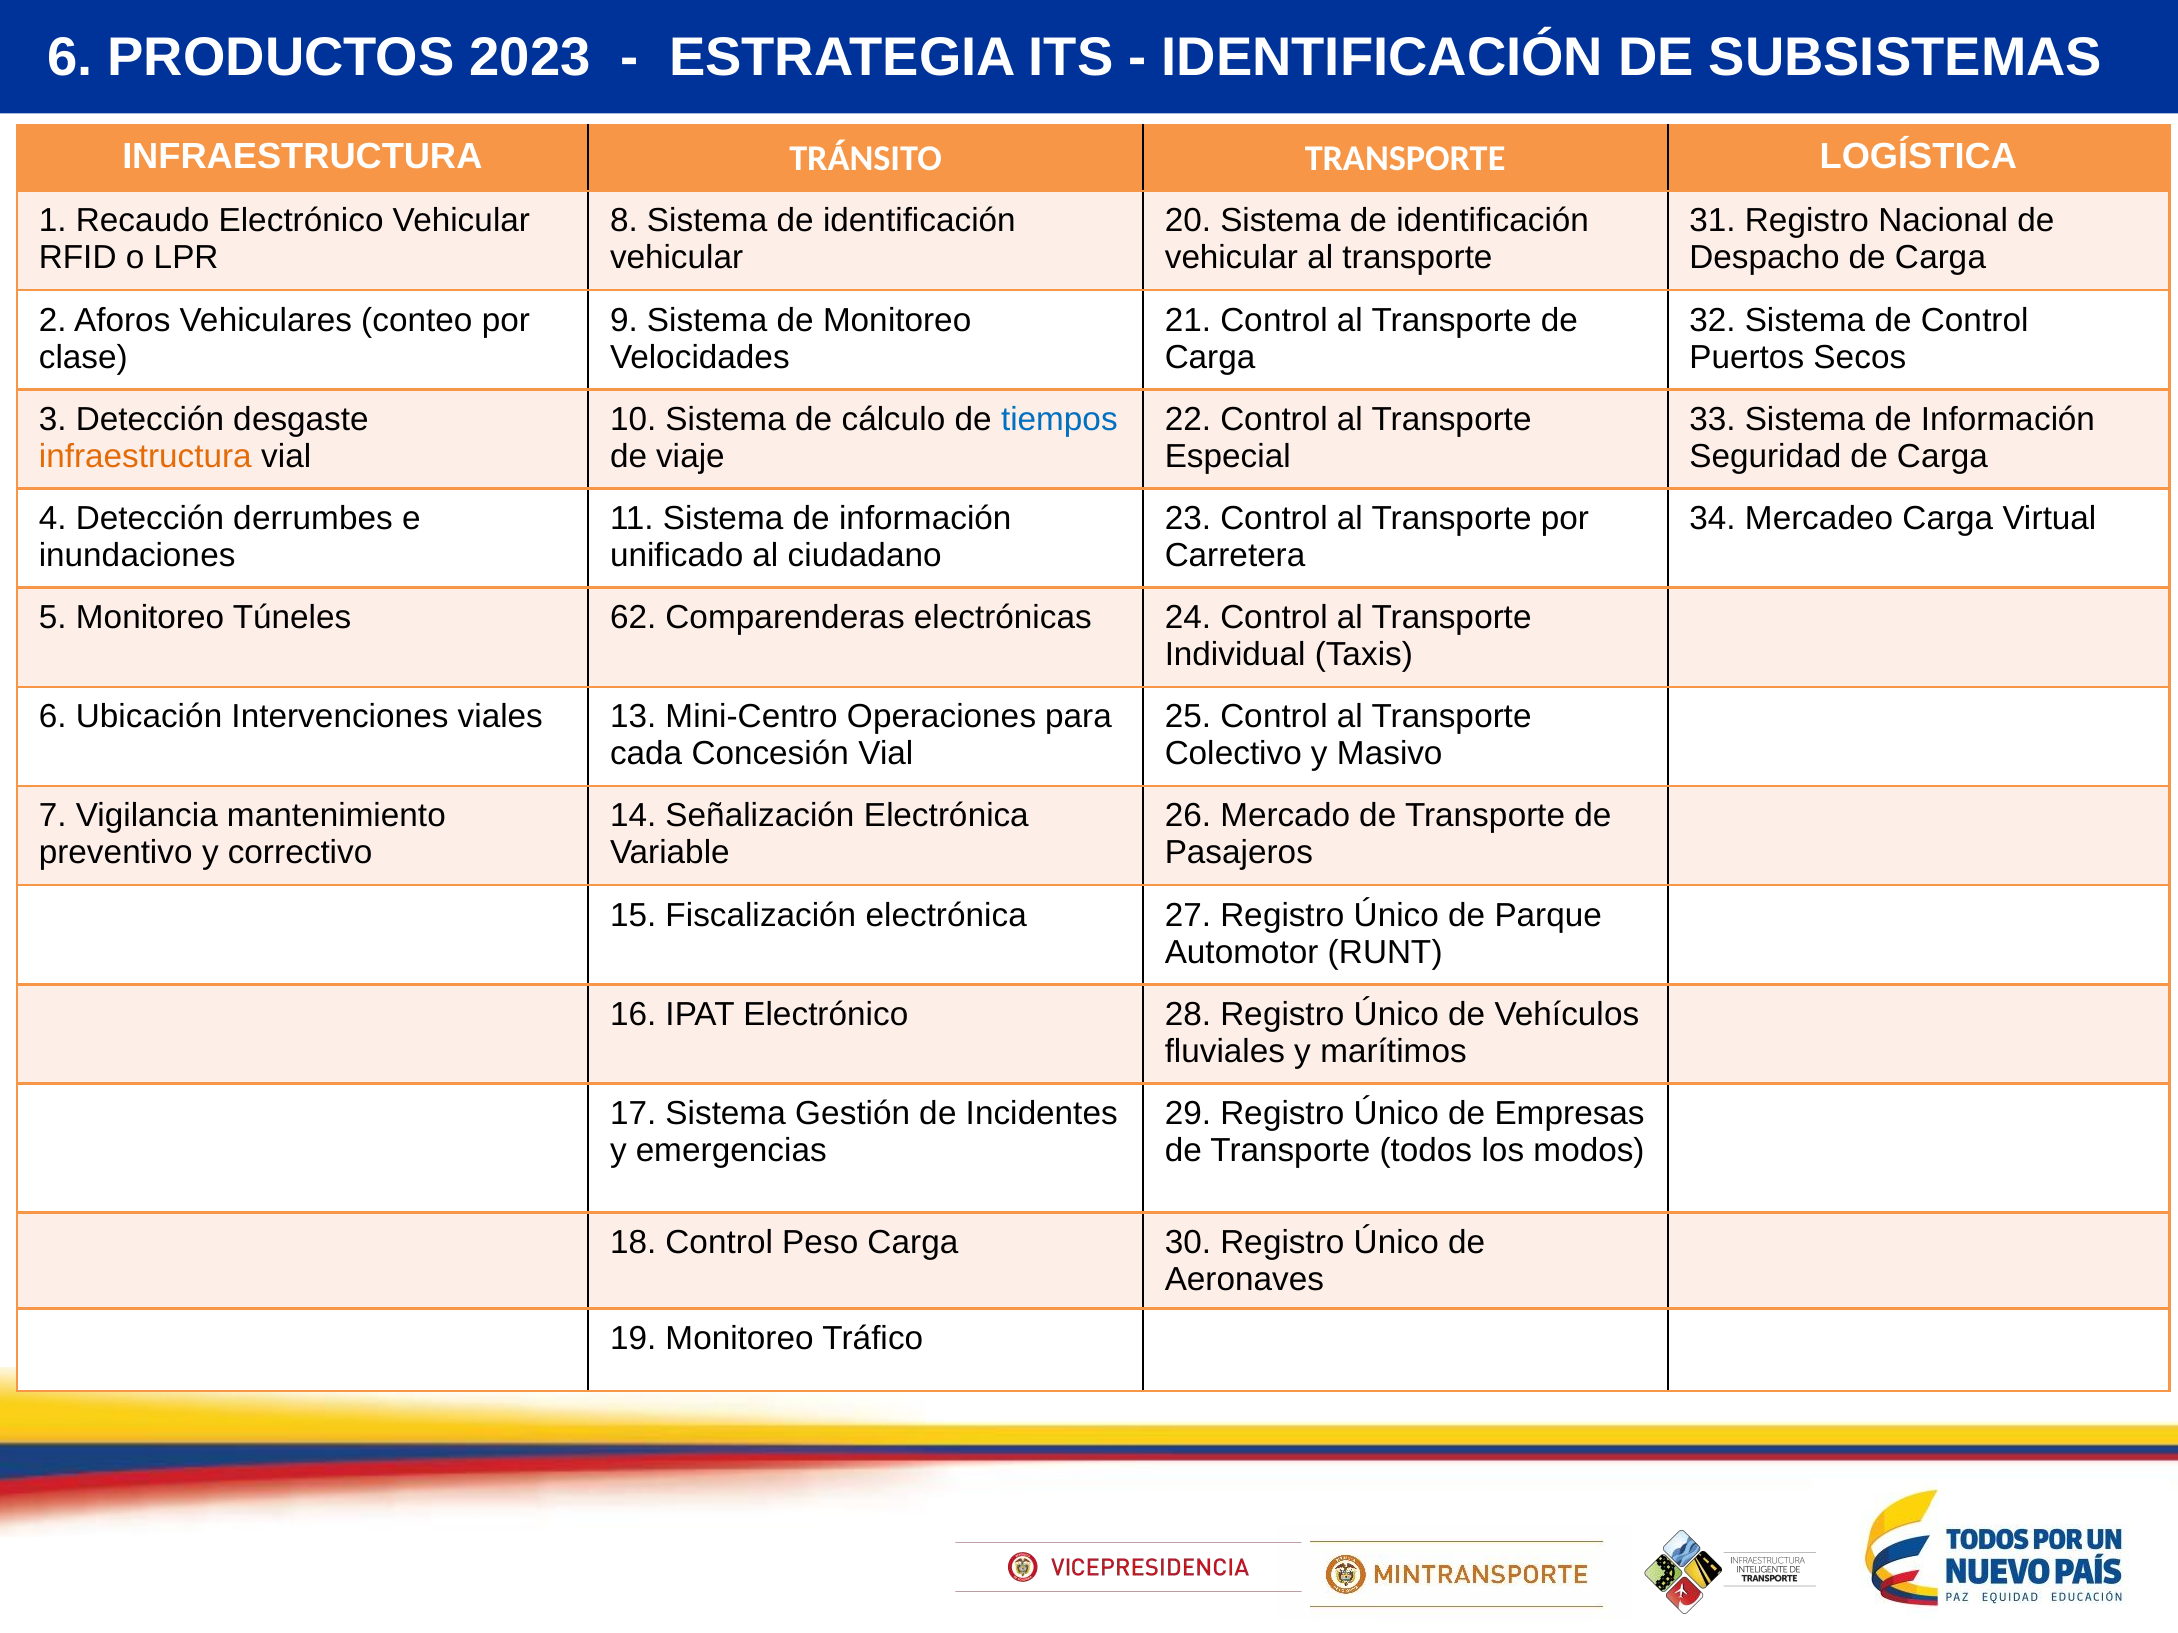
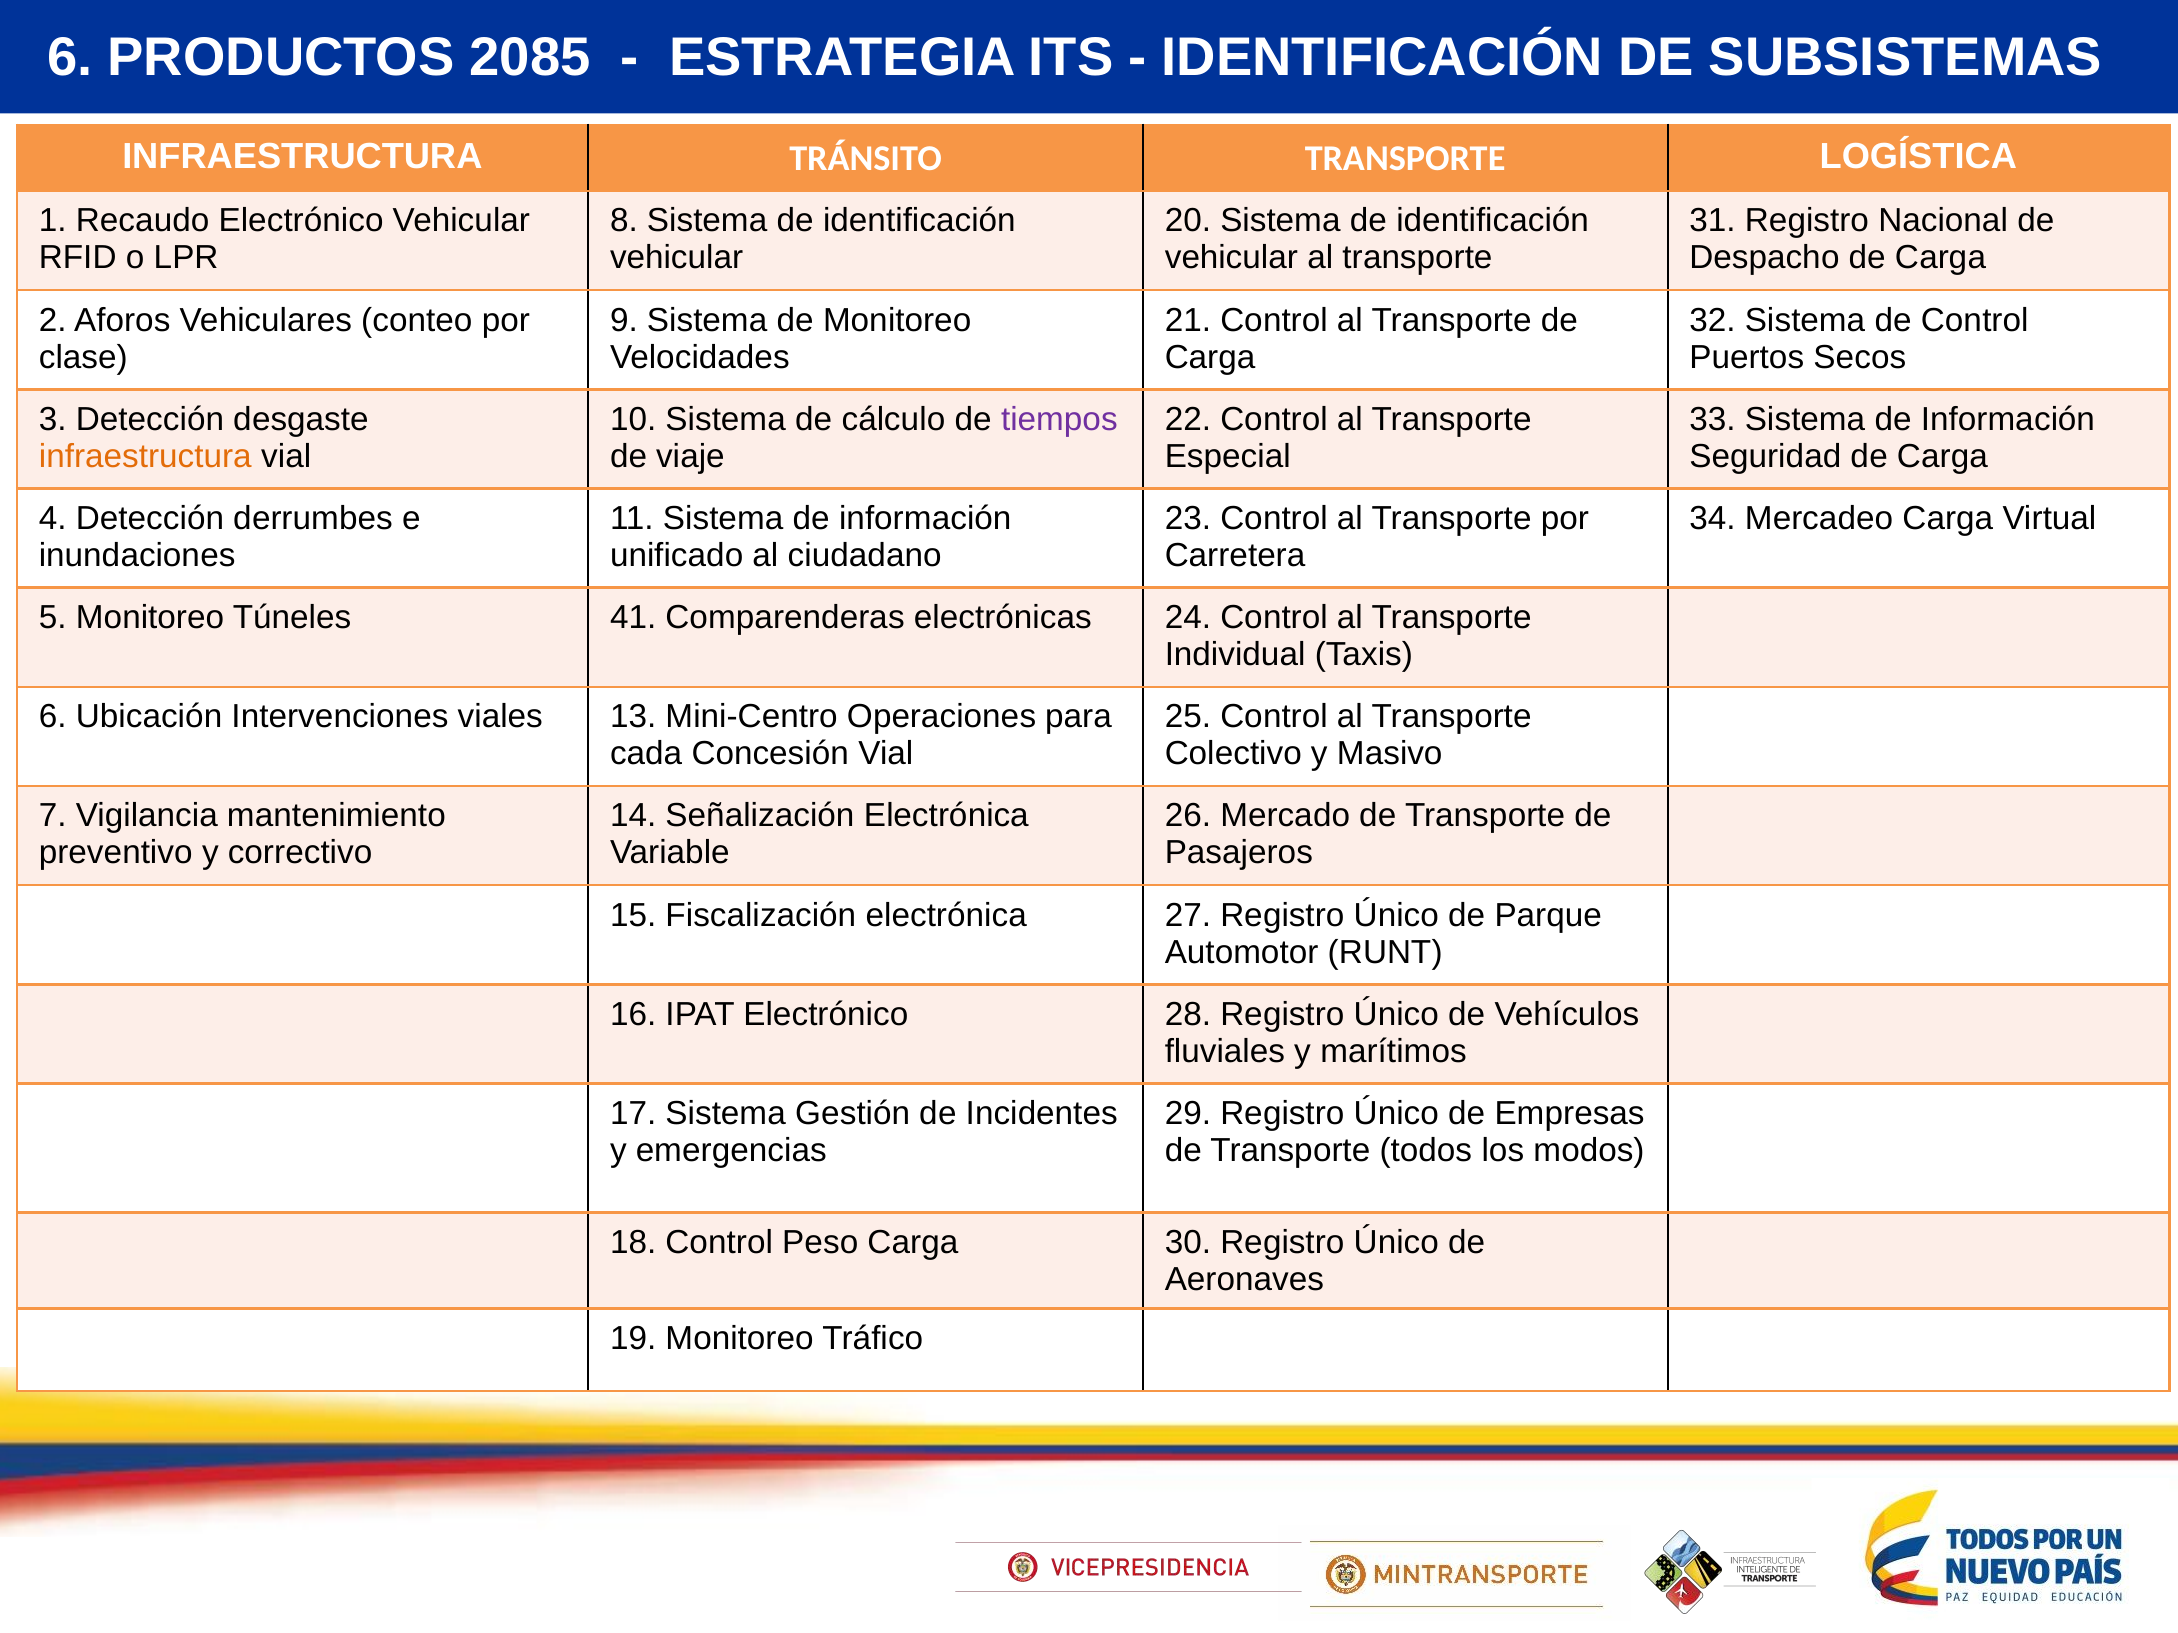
2023: 2023 -> 2085 (530, 58)
tiempos colour: blue -> purple (1059, 419)
62: 62 -> 41 (633, 618)
